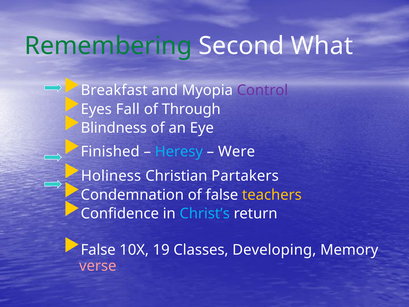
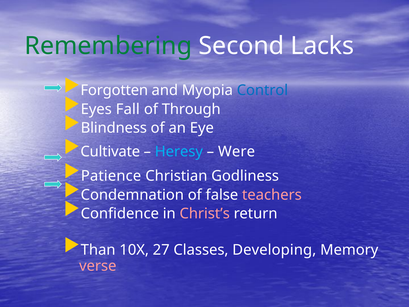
What: What -> Lacks (322, 46)
Breakfast: Breakfast -> Forgotten (114, 90)
Control colour: purple -> blue (262, 90)
Finished: Finished -> Cultivate (110, 152)
Holiness: Holiness -> Patience (111, 176)
Partakers: Partakers -> Godliness (245, 176)
teachers colour: yellow -> pink (272, 195)
Christ’s colour: light blue -> pink (205, 214)
False: False -> Than (98, 250)
19: 19 -> 27 (161, 250)
